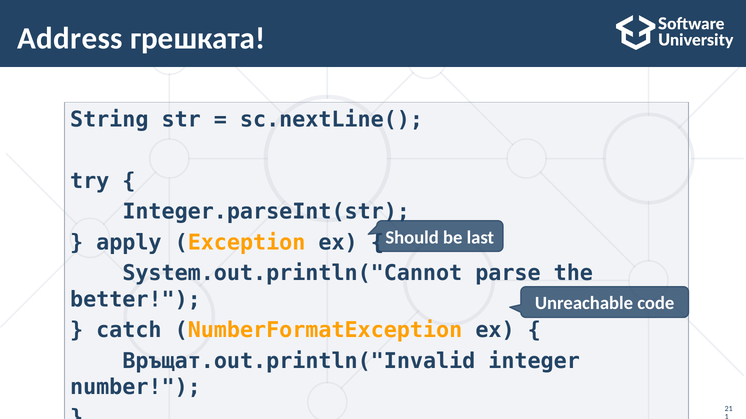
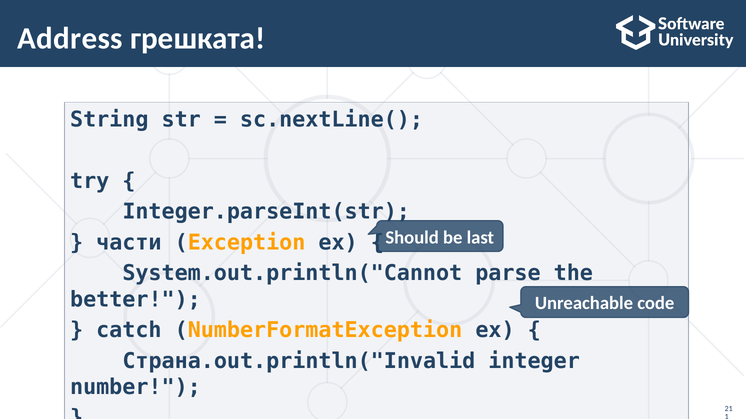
apply: apply -> части (129, 243)
Връщат.out.println("Invalid: Връщат.out.println("Invalid -> Страна.out.println("Invalid (299, 361)
